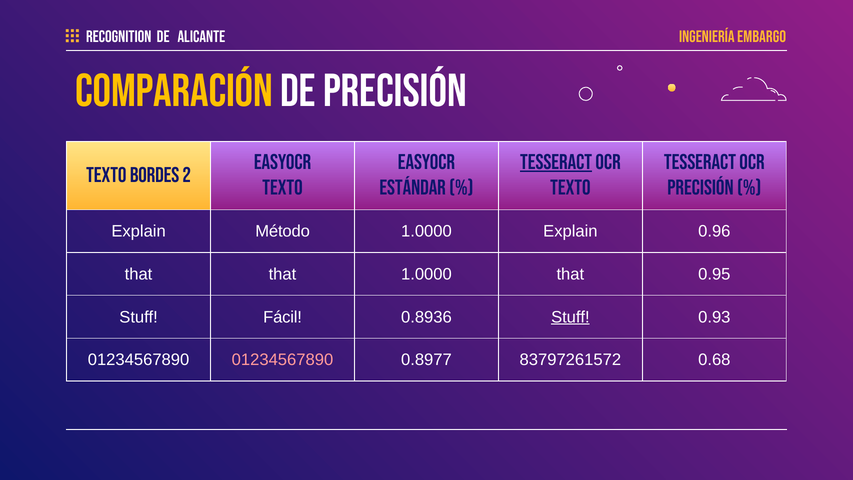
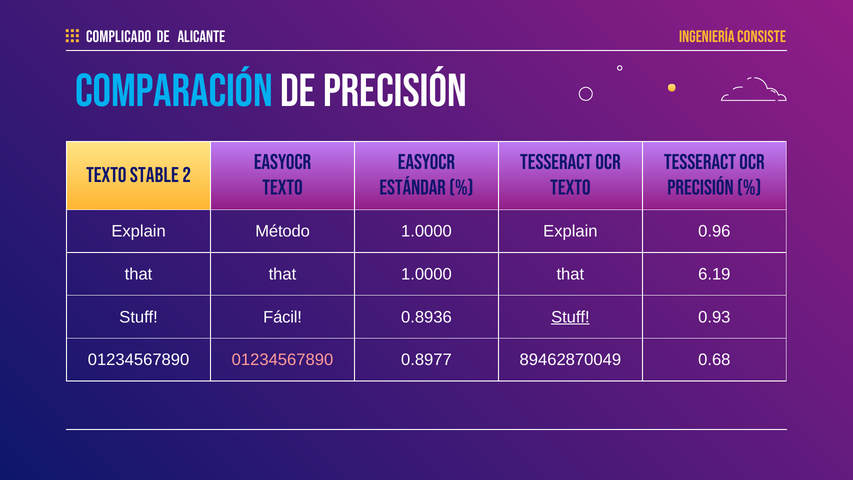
RECOGNITION: RECOGNITION -> COMPLICADO (119, 37)
EMBARGO: EMBARGO -> CONSISTE (762, 37)
Comparación colour: yellow -> light blue (174, 91)
Tesseract underline: present -> none (556, 162)
bordes: bordes -> stable (154, 175)
0.95: 0.95 -> 6.19 (714, 274)
83797261572: 83797261572 -> 89462870049 (570, 360)
